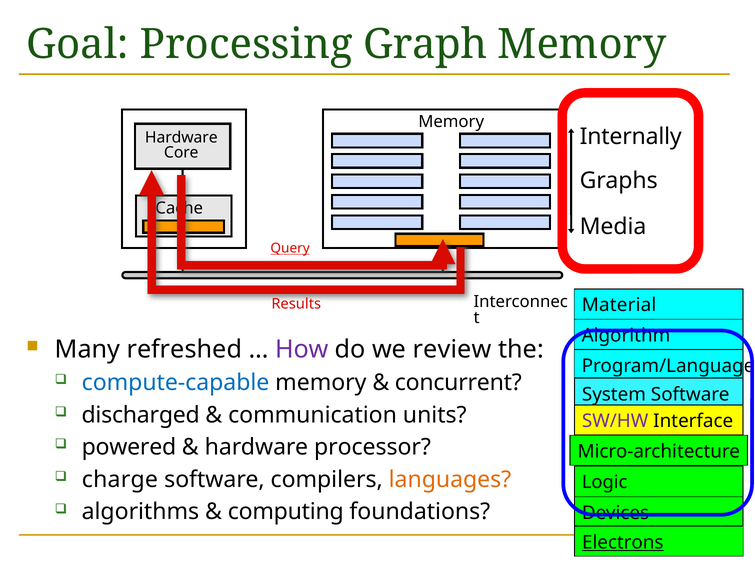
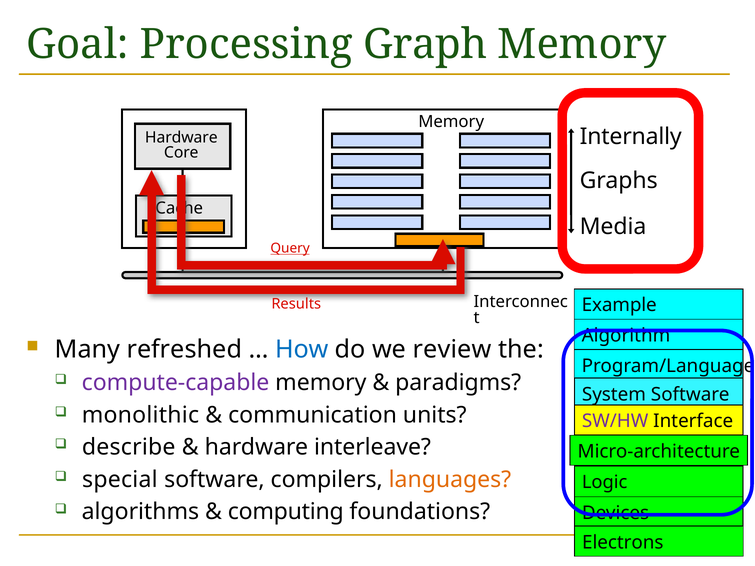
Material: Material -> Example (619, 305)
How colour: purple -> blue (302, 350)
compute-capable colour: blue -> purple (176, 383)
concurrent: concurrent -> paradigms (458, 383)
discharged: discharged -> monolithic (140, 415)
powered: powered -> describe (129, 448)
processor: processor -> interleave (373, 448)
charge: charge -> special (120, 480)
Electrons underline: present -> none (623, 543)
